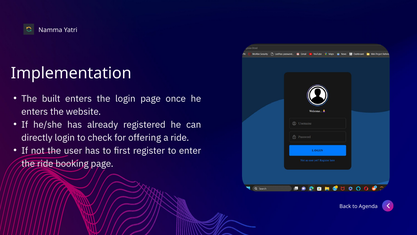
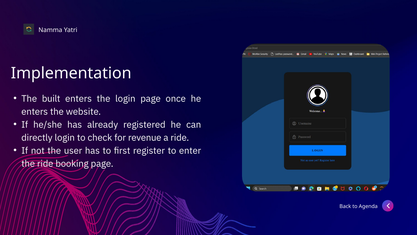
offering: offering -> revenue (145, 137)
